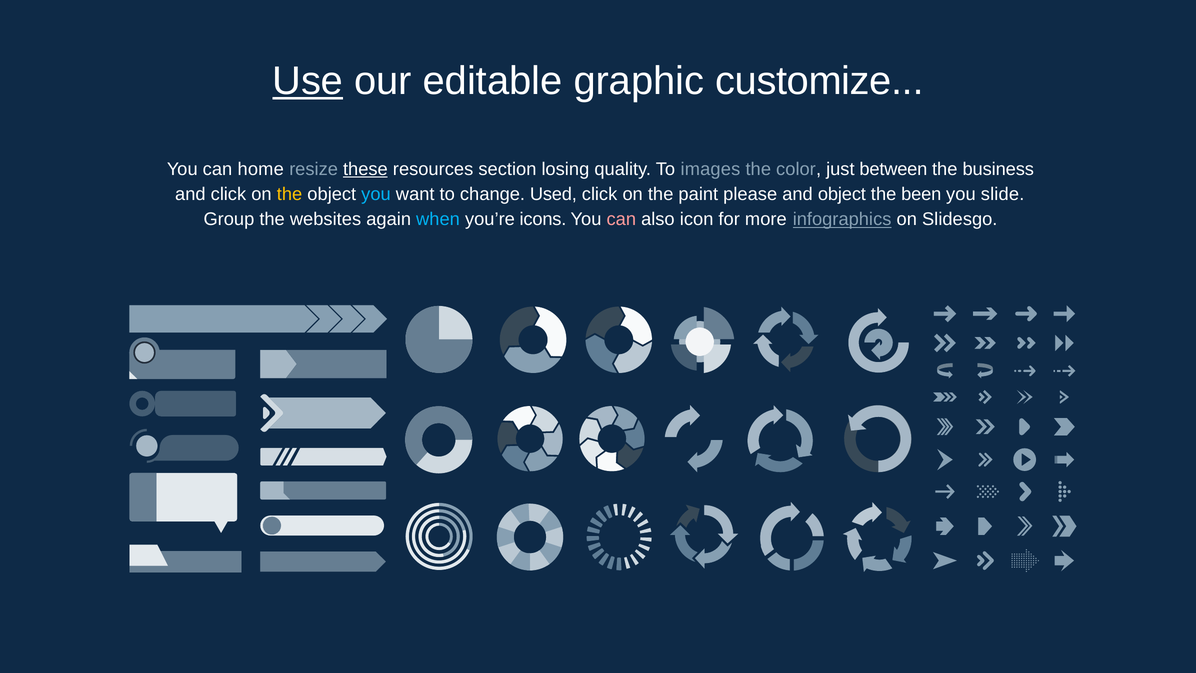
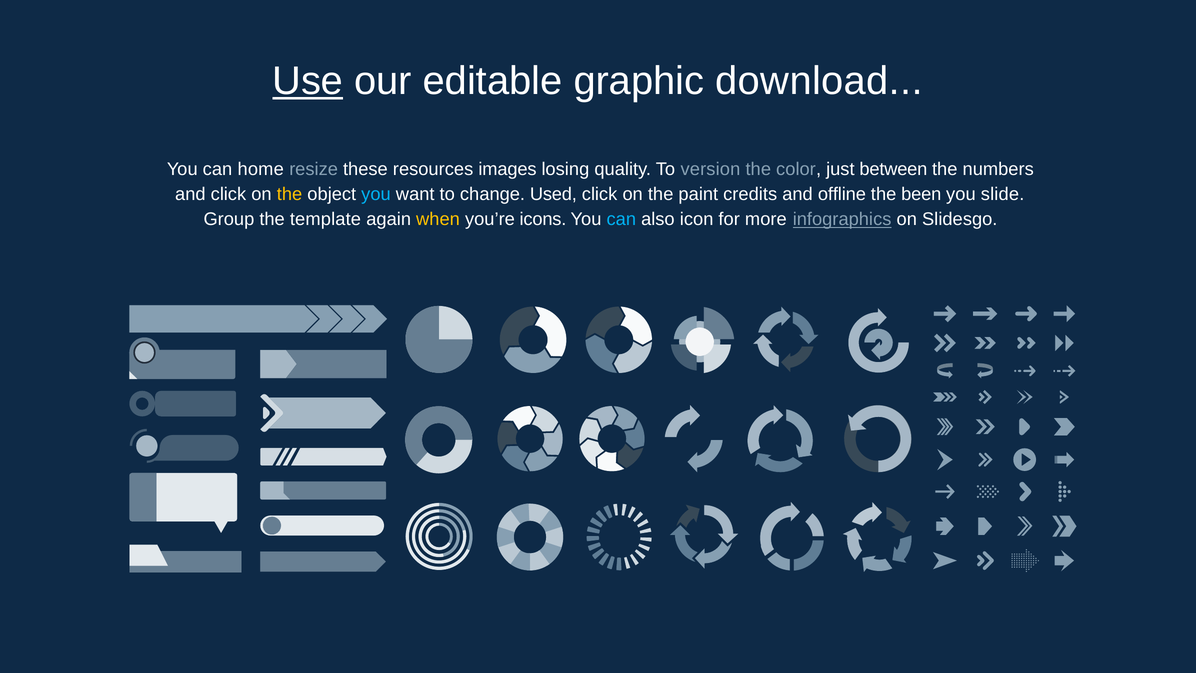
customize: customize -> download (819, 81)
these underline: present -> none (365, 169)
section: section -> images (508, 169)
images: images -> version (710, 169)
business: business -> numbers (998, 169)
please: please -> credits (750, 194)
and object: object -> offline (842, 194)
websites: websites -> template (325, 219)
when colour: light blue -> yellow (438, 219)
can colour: pink -> light blue (621, 219)
